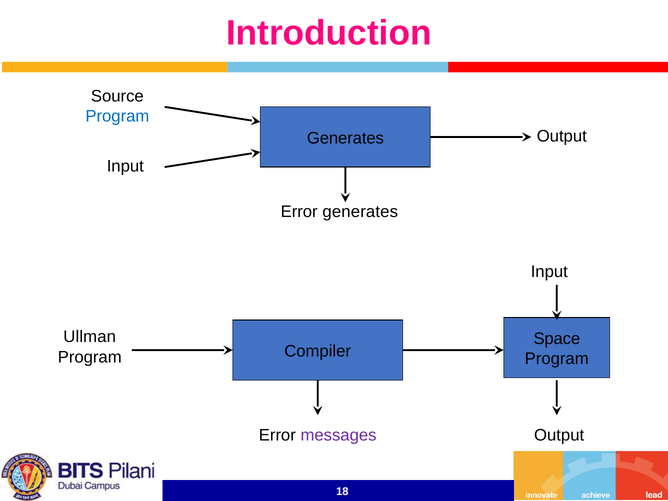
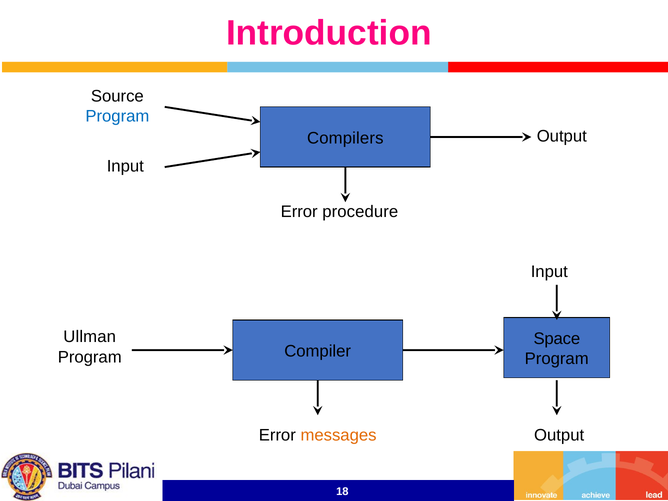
Generates: Generates -> Compilers (345, 138)
Error generates: generates -> procedure (360, 212)
messages colour: purple -> orange (339, 435)
